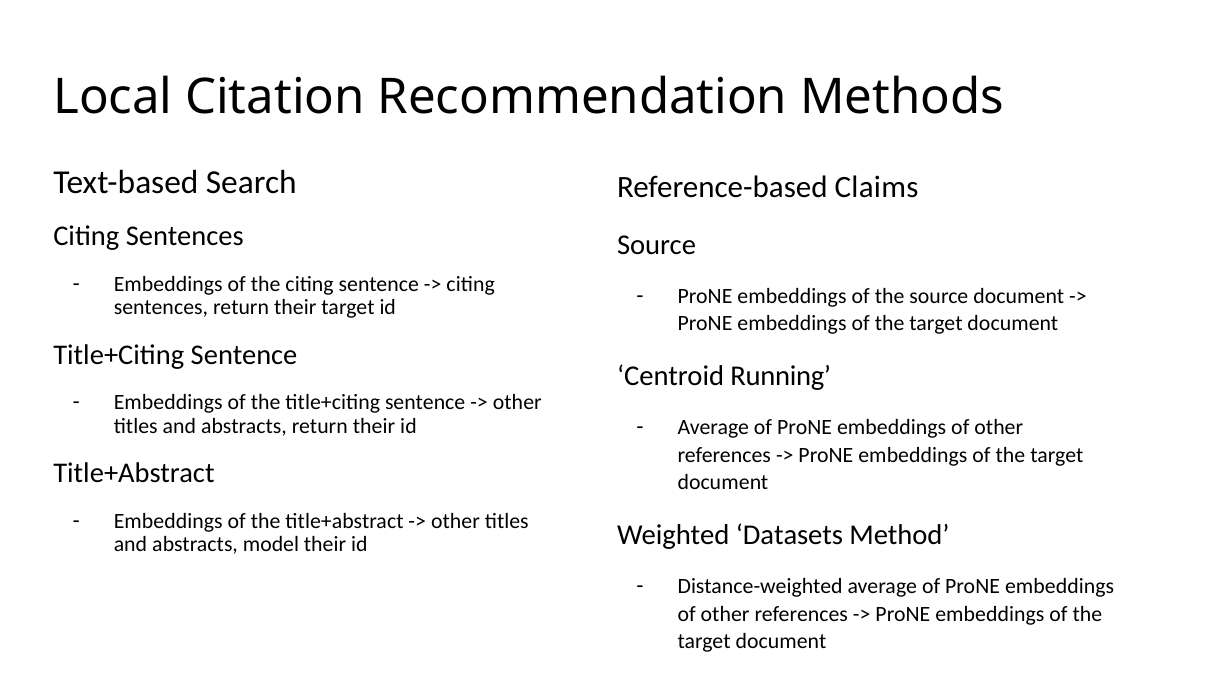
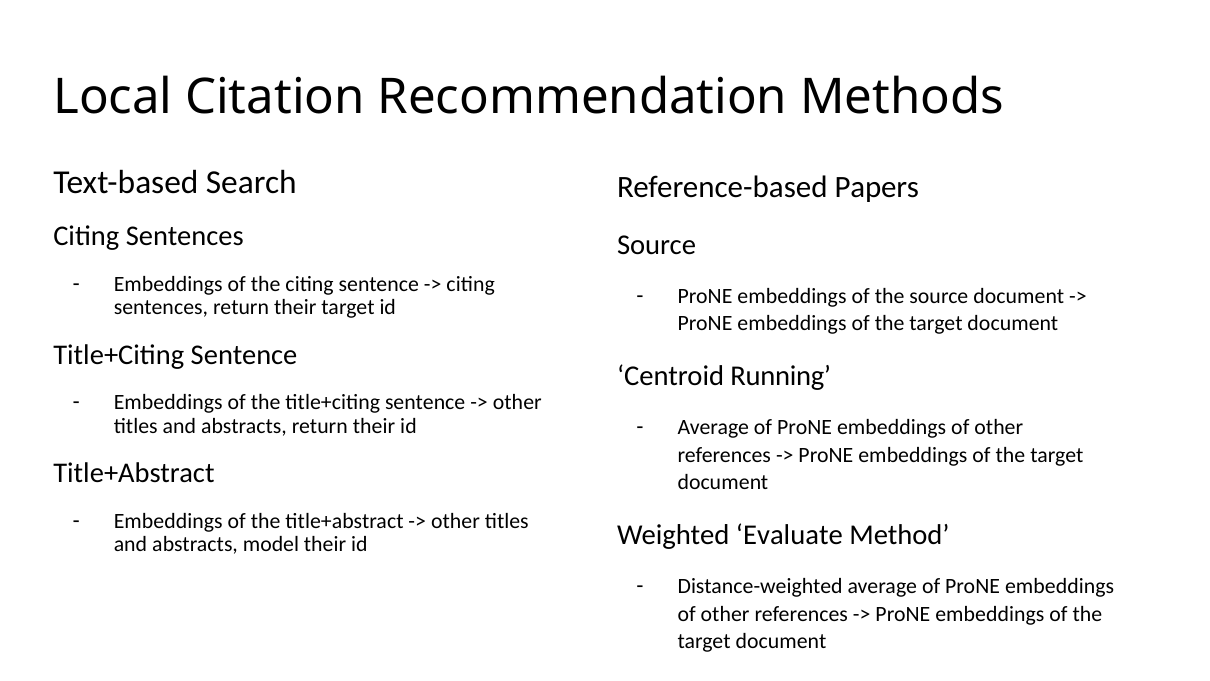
Claims: Claims -> Papers (877, 187)
Datasets: Datasets -> Evaluate (789, 535)
